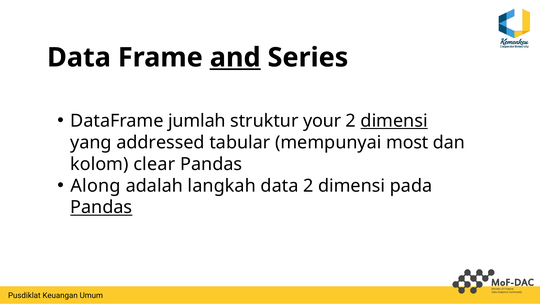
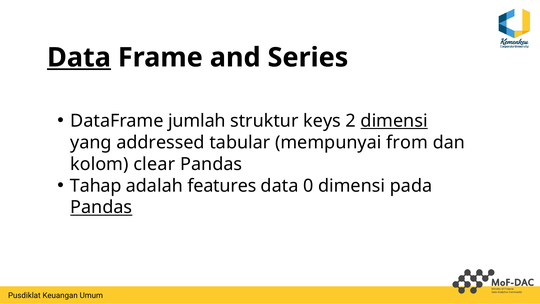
Data underline: none -> present (79, 57)
and underline: present -> none (235, 57)
your: your -> keys (322, 121)
most: most -> from (407, 142)
Along: Along -> Tahap (96, 186)
langkah: langkah -> features (222, 186)
data 2: 2 -> 0 (308, 186)
